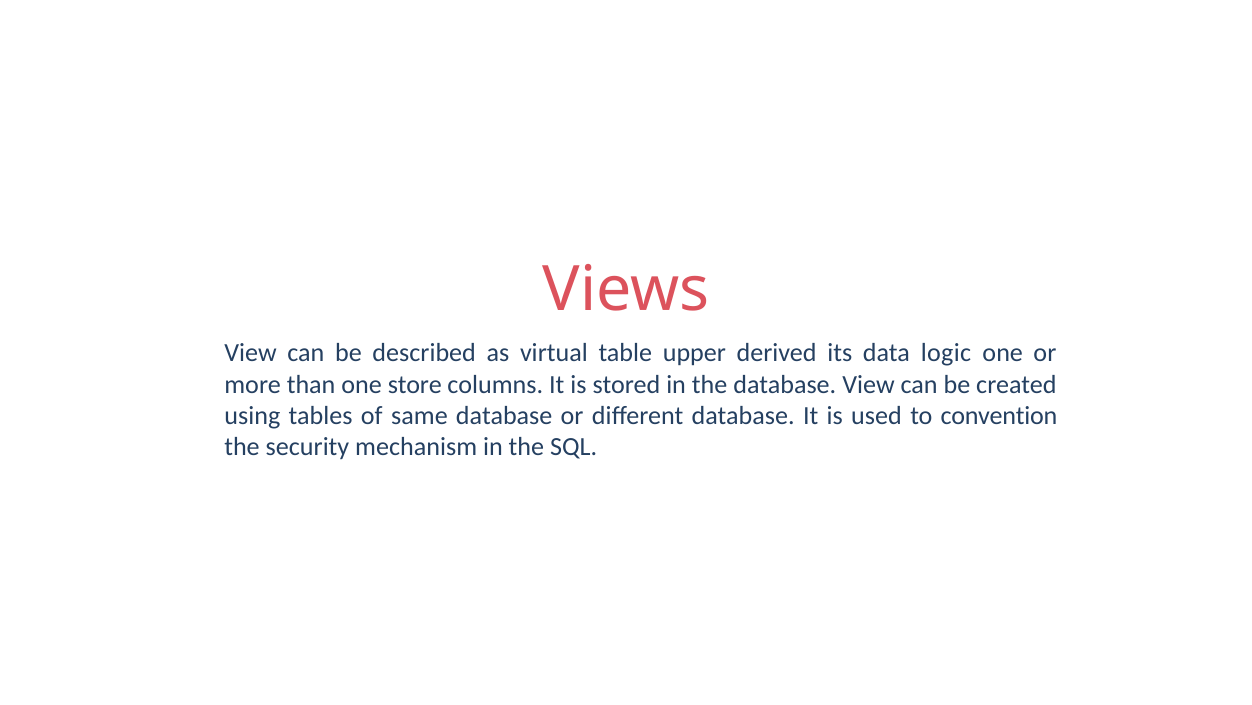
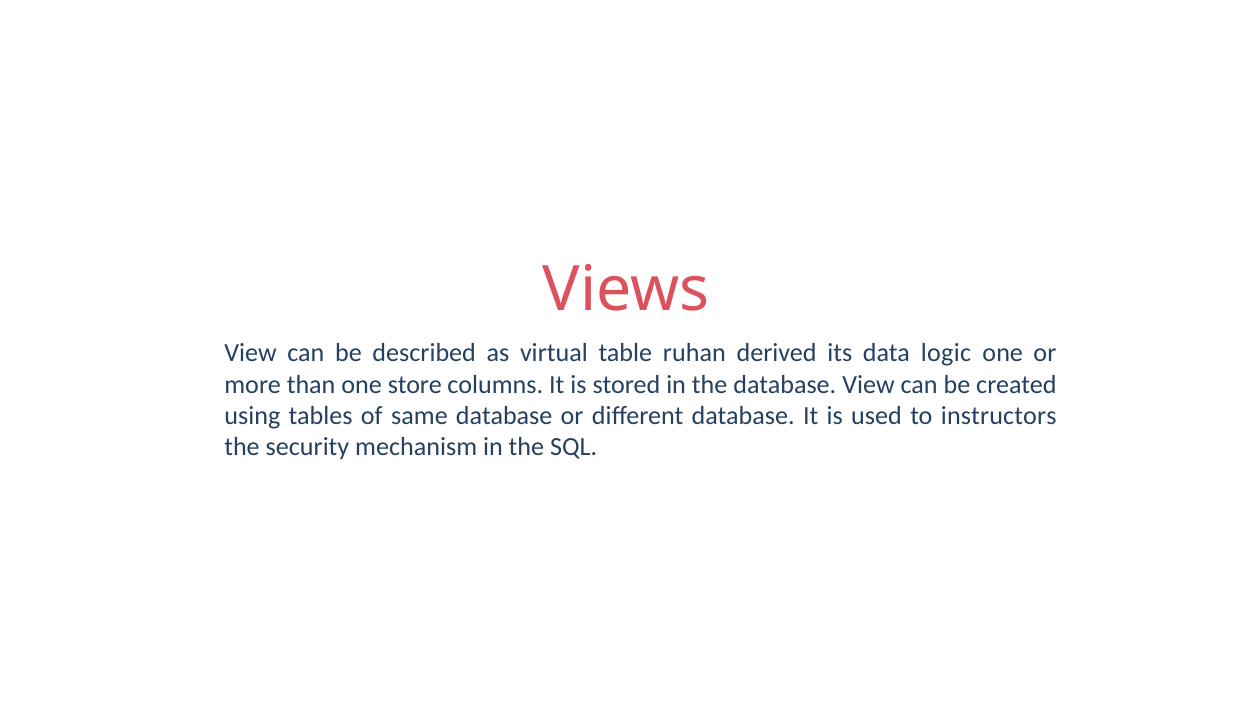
upper: upper -> ruhan (694, 353)
convention: convention -> instructors (999, 415)
